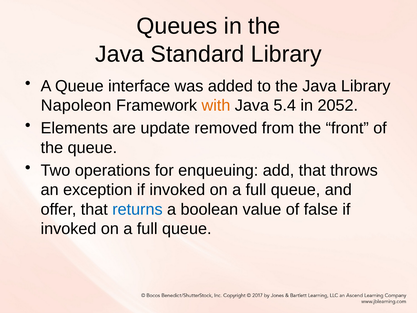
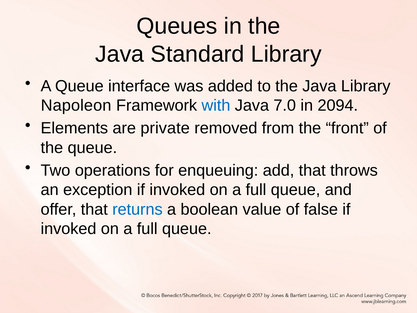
with colour: orange -> blue (216, 105)
5.4: 5.4 -> 7.0 (285, 105)
2052: 2052 -> 2094 (338, 105)
update: update -> private (165, 128)
